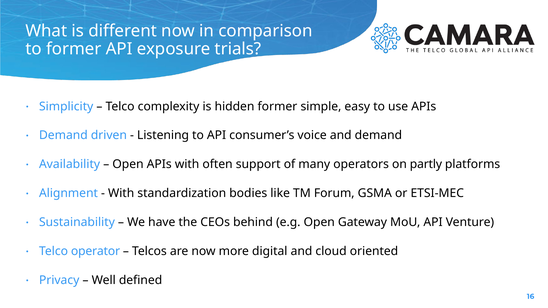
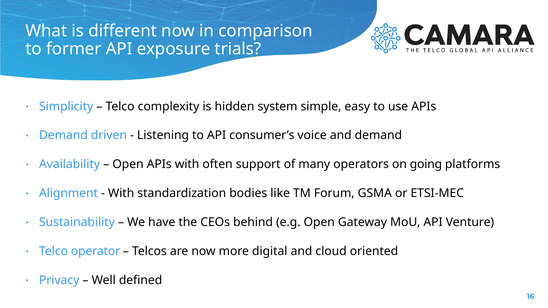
hidden former: former -> system (277, 107)
partly: partly -> going (426, 165)
